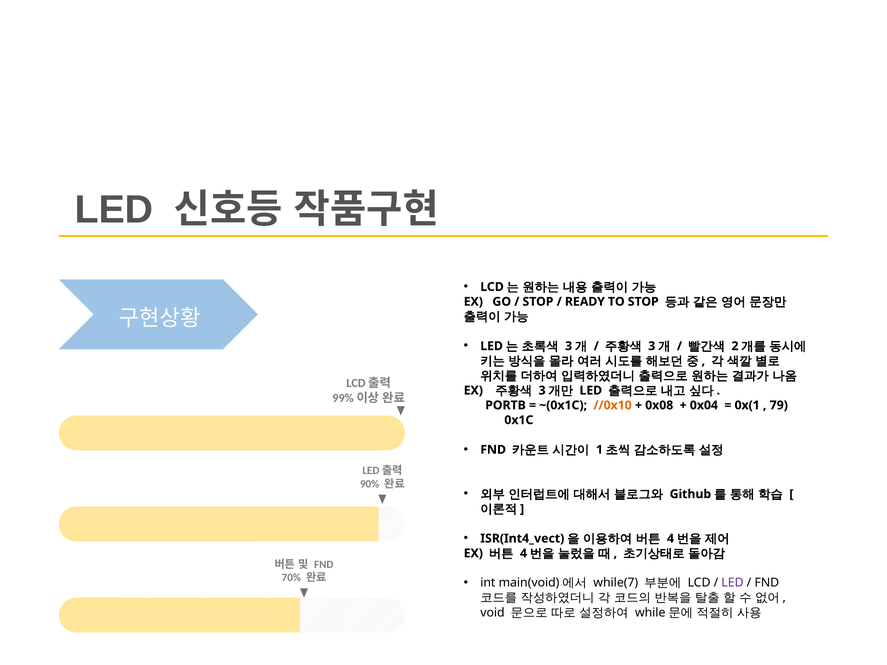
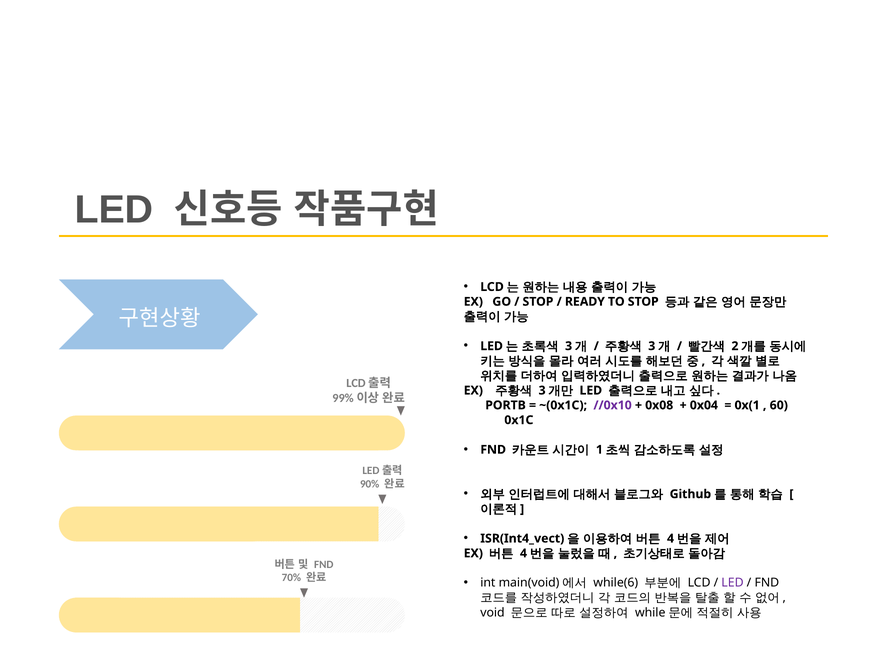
//0x10 colour: orange -> purple (613, 405)
79: 79 -> 60 (779, 405)
while(7: while(7 -> while(6 (616, 583)
